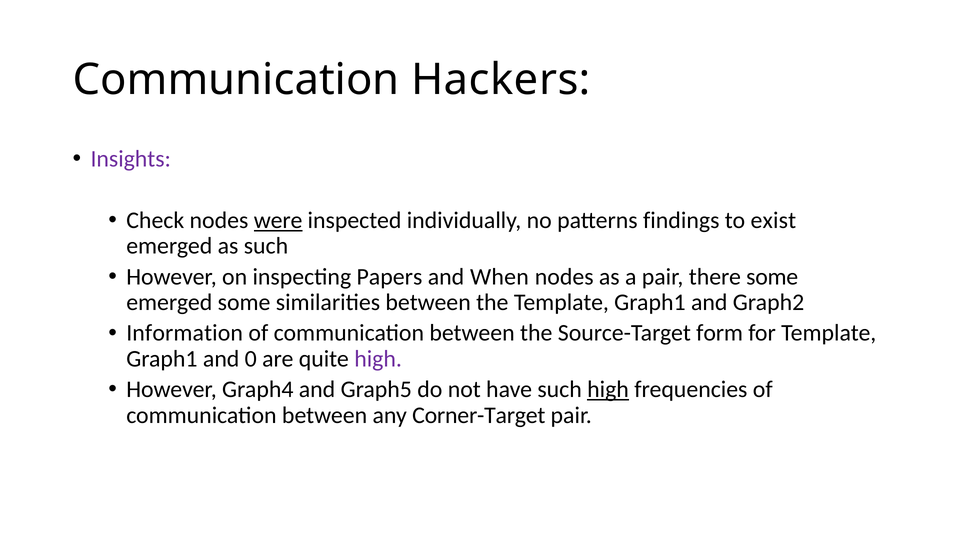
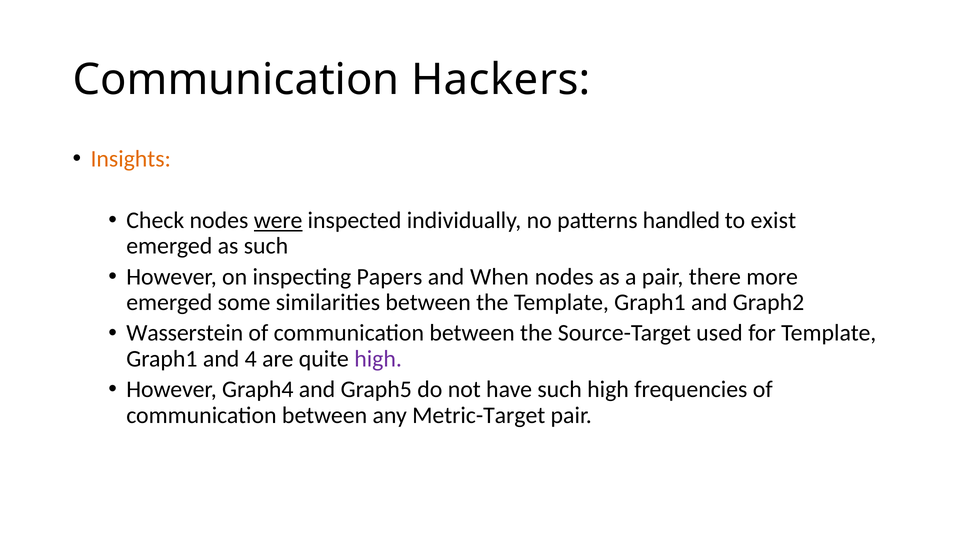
Insights colour: purple -> orange (131, 159)
findings: findings -> handled (681, 220)
there some: some -> more (772, 277)
Information: Information -> Wasserstein (185, 333)
form: form -> used (719, 333)
0: 0 -> 4 (251, 359)
high underline: present -> none (608, 390)
Corner-Target: Corner-Target -> Metric-Target (479, 415)
